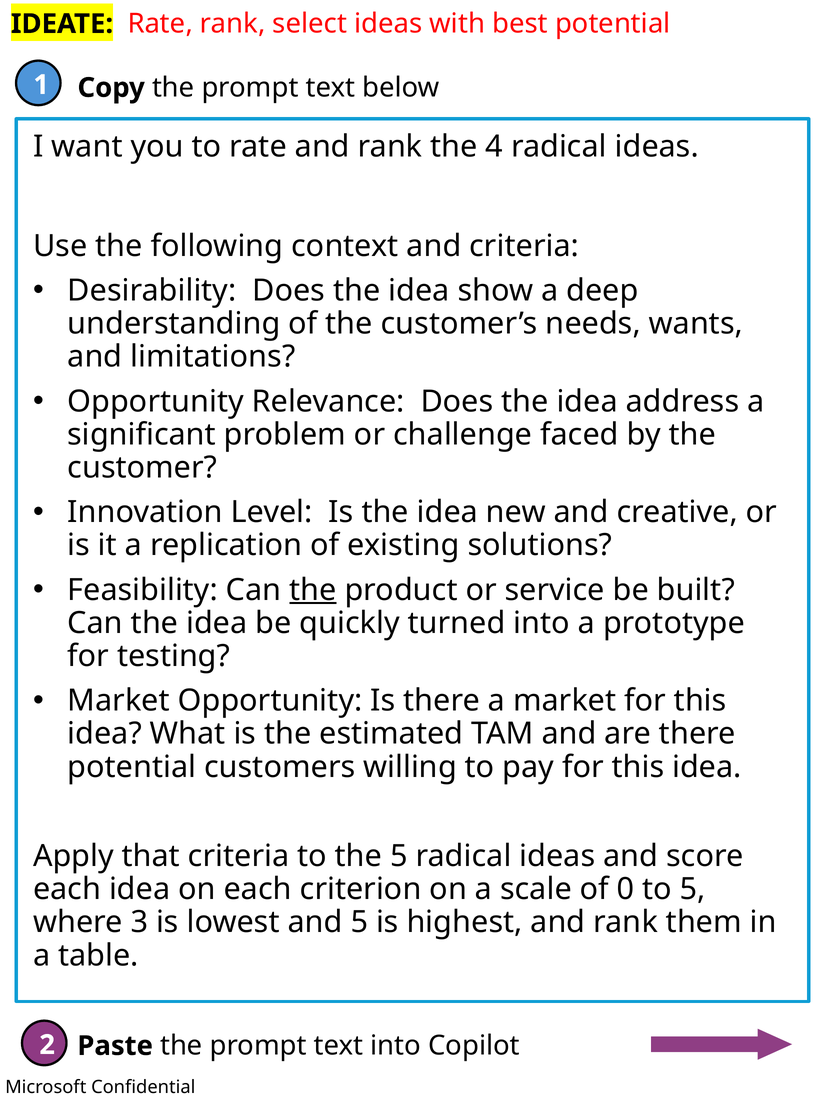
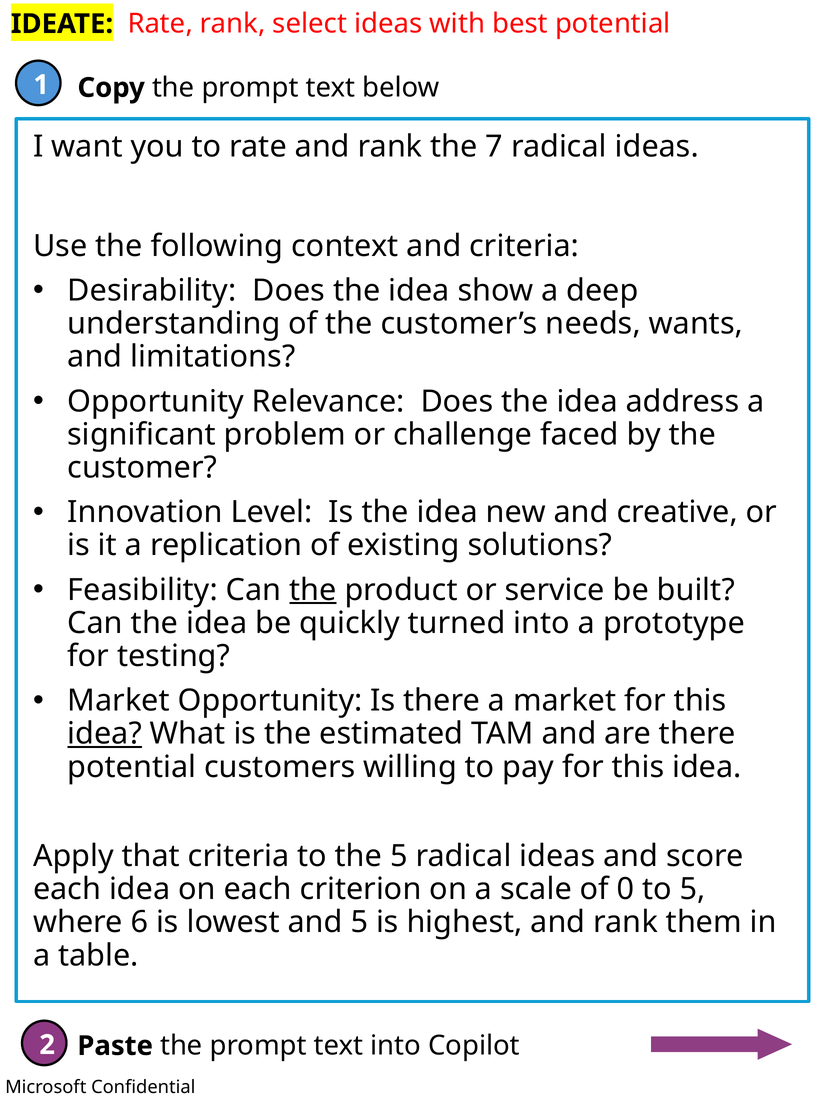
4: 4 -> 7 (494, 147)
idea underline: none -> present (105, 733)
3: 3 -> 6 (139, 922)
